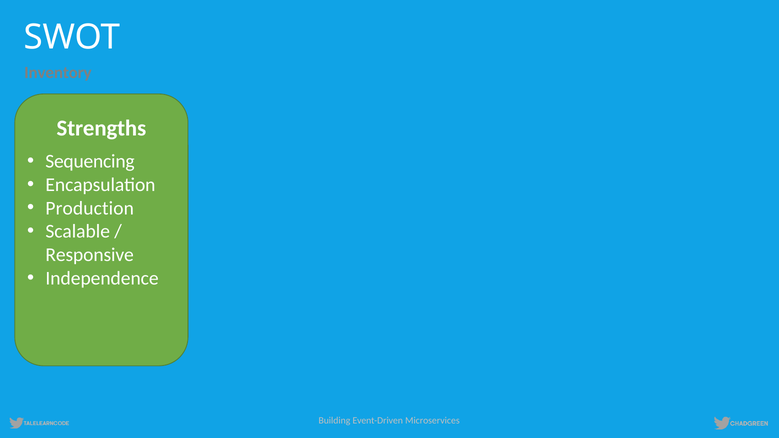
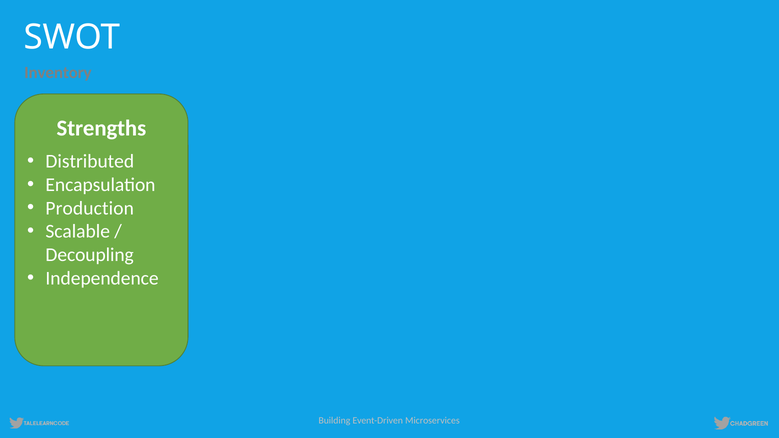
Sequencing: Sequencing -> Distributed (90, 161)
Responsive: Responsive -> Decoupling (90, 255)
